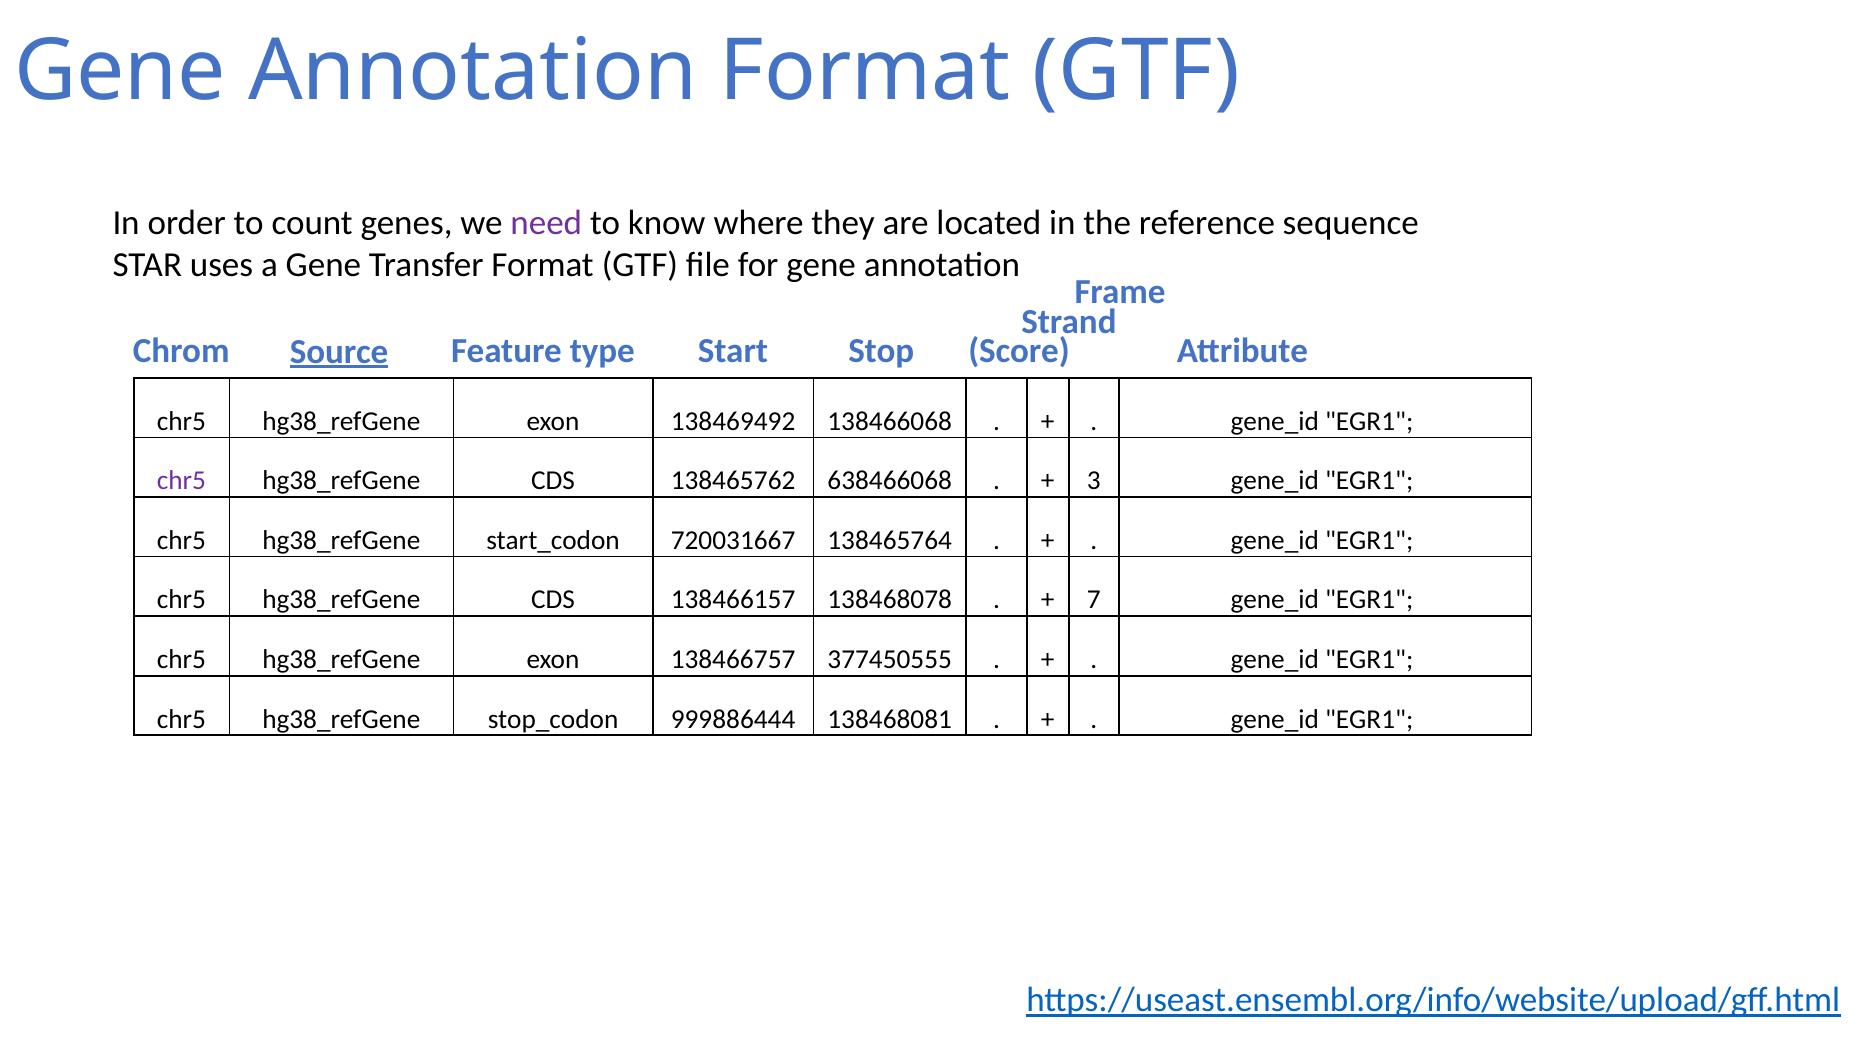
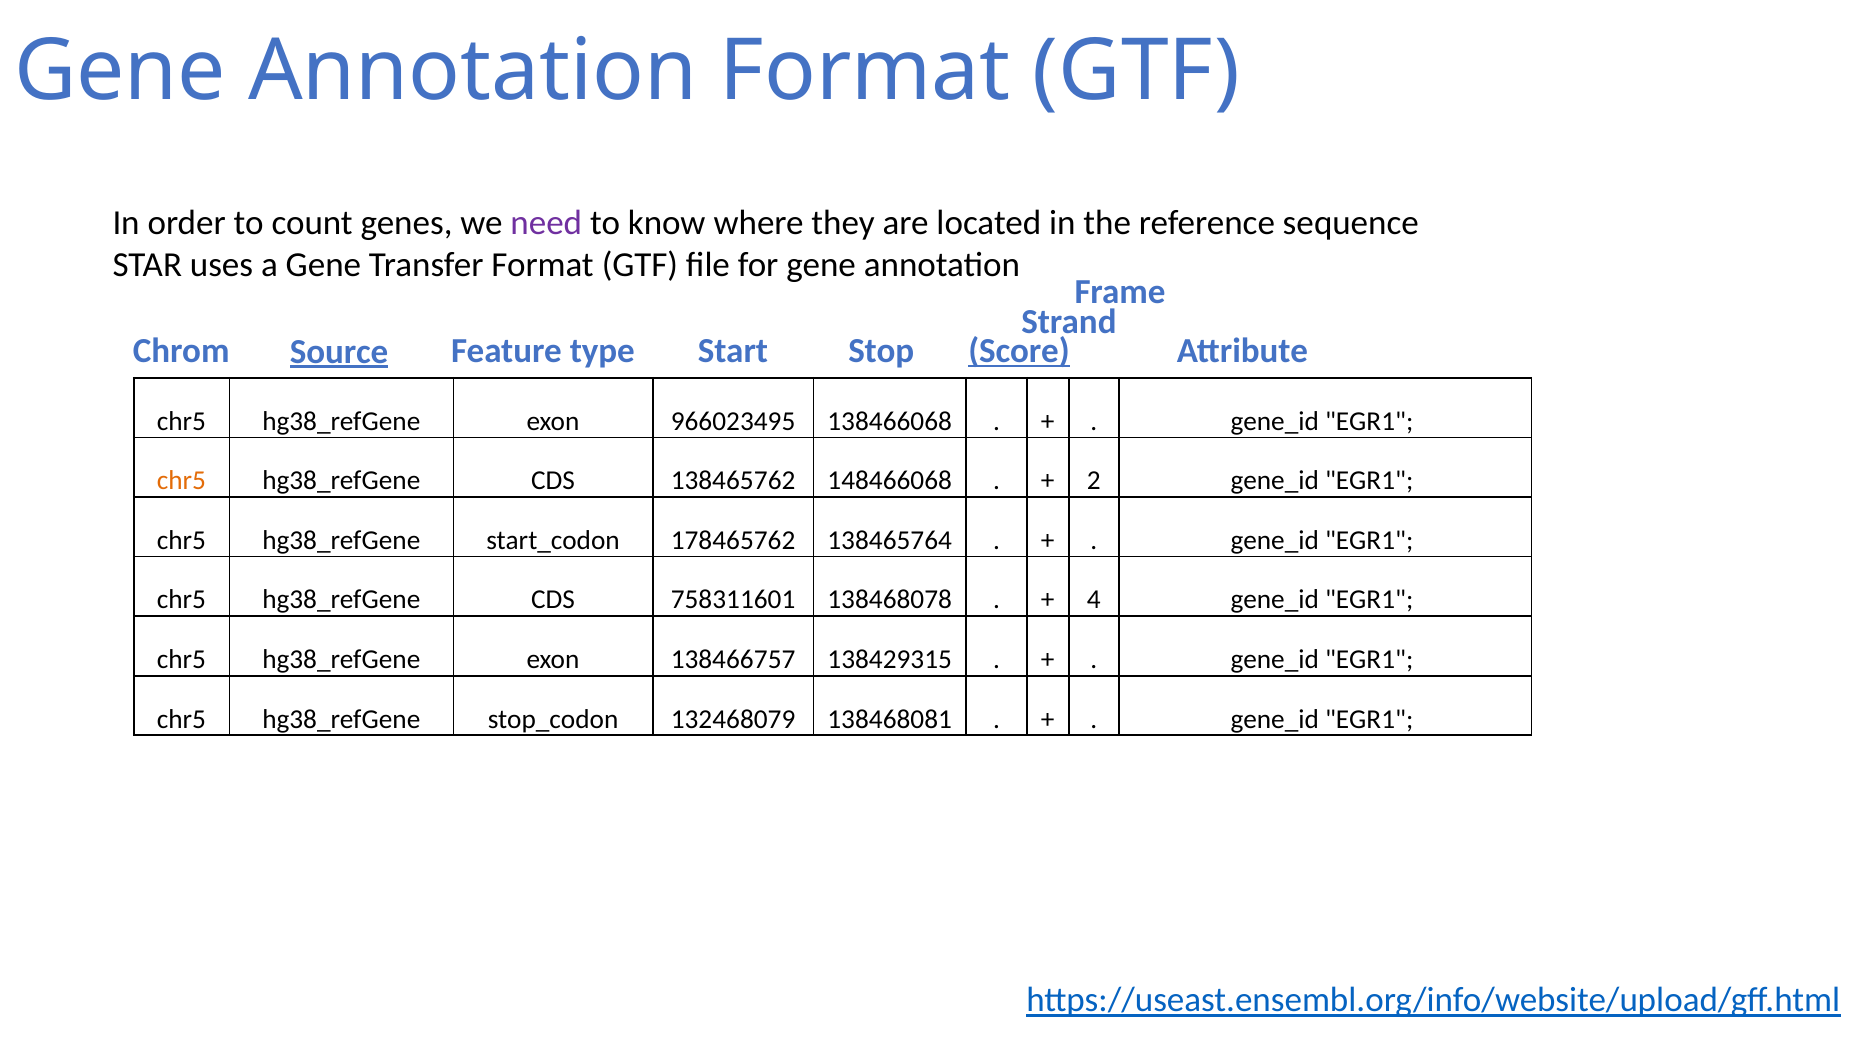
Score underline: none -> present (1019, 351)
138469492: 138469492 -> 966023495 (733, 421)
chr5 colour: purple -> orange (181, 481)
638466068: 638466068 -> 148466068 (890, 481)
3: 3 -> 2 (1094, 481)
720031667: 720031667 -> 178465762 (733, 540)
138466157: 138466157 -> 758311601 (733, 600)
7: 7 -> 4 (1094, 600)
377450555: 377450555 -> 138429315 (890, 659)
999886444: 999886444 -> 132468079 (733, 719)
